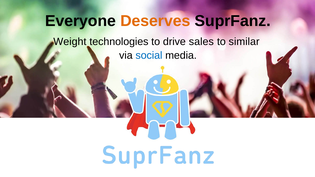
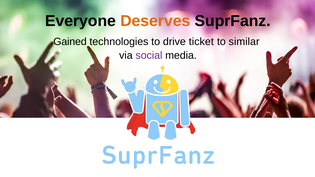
Weight: Weight -> Gained (70, 42)
sales: sales -> ticket (201, 42)
social colour: blue -> purple (149, 55)
